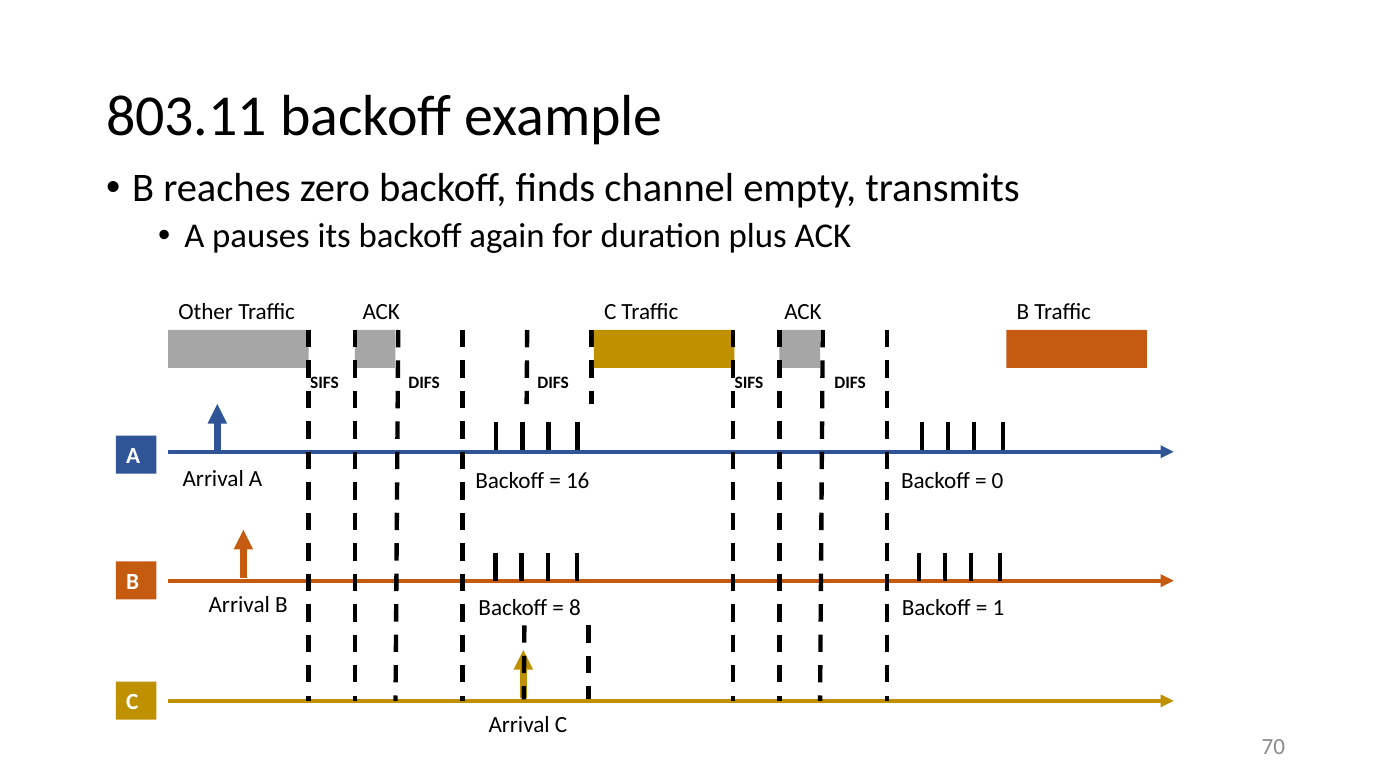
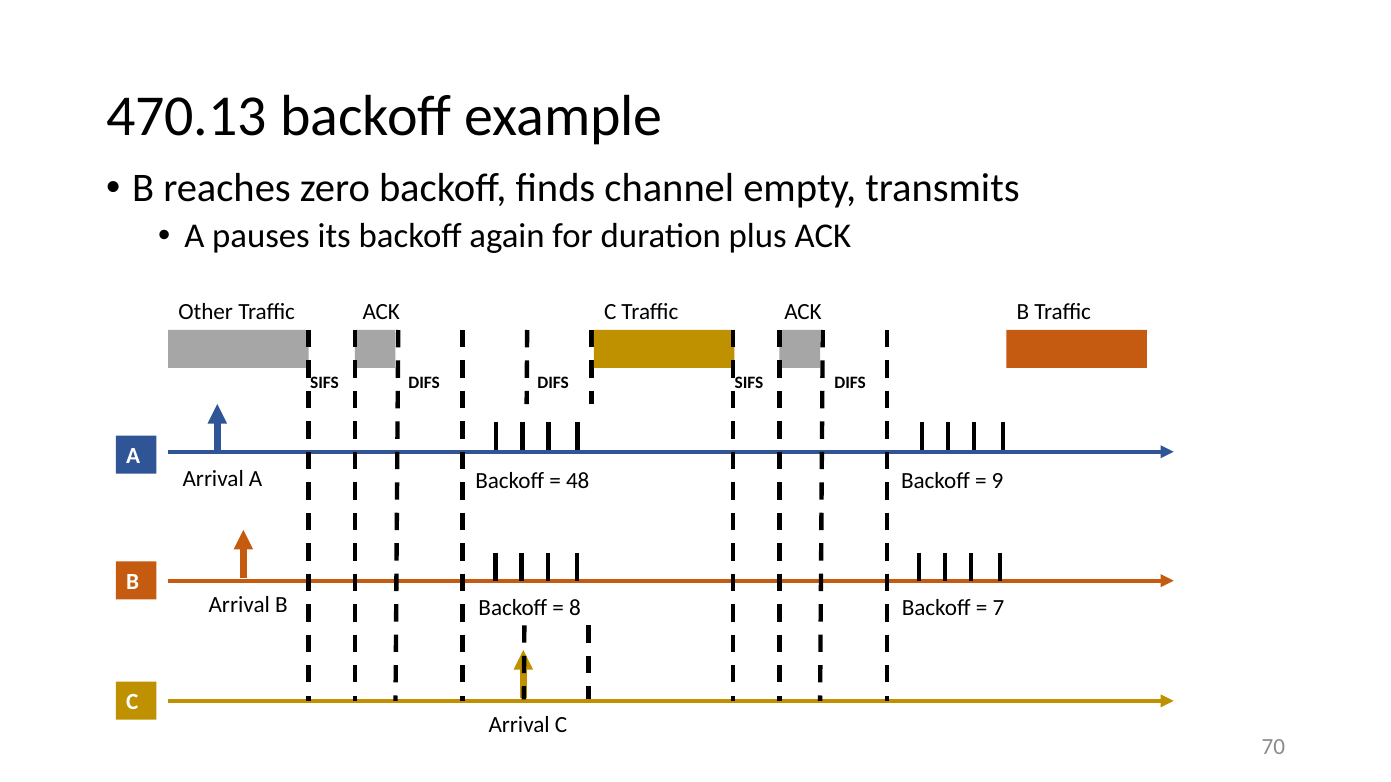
803.11: 803.11 -> 470.13 (187, 117)
16: 16 -> 48 (578, 481)
0: 0 -> 9 (998, 481)
1: 1 -> 7 (998, 608)
